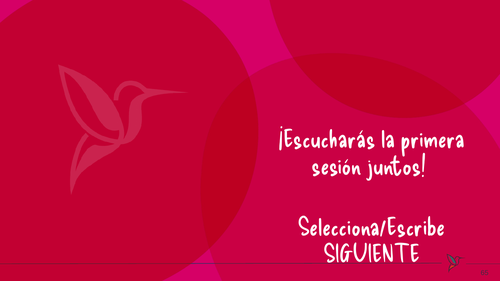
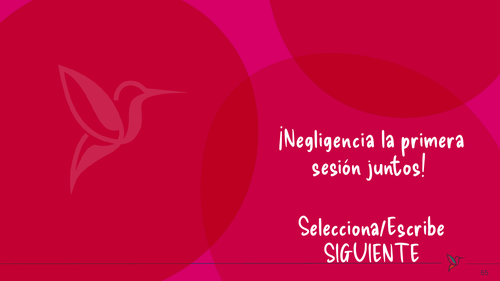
¡Escucharás: ¡Escucharás -> ¡Negligencia (327, 140)
